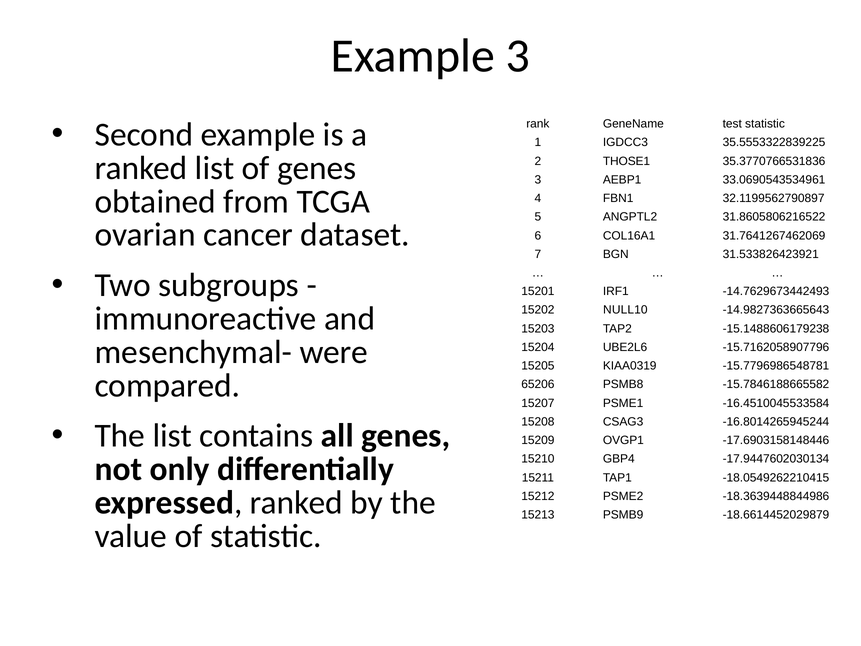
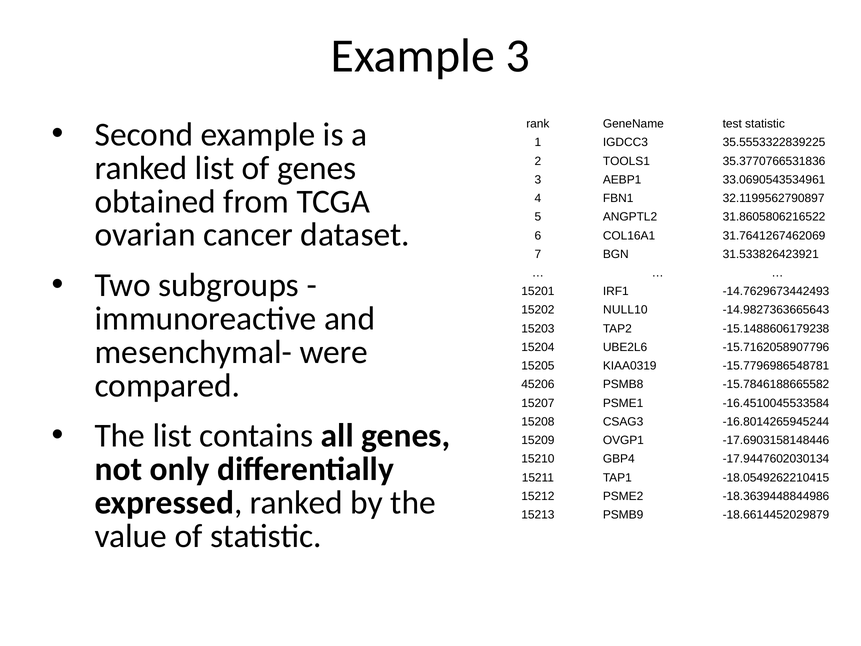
THOSE1: THOSE1 -> TOOLS1 (626, 161)
65206: 65206 -> 45206 (538, 384)
